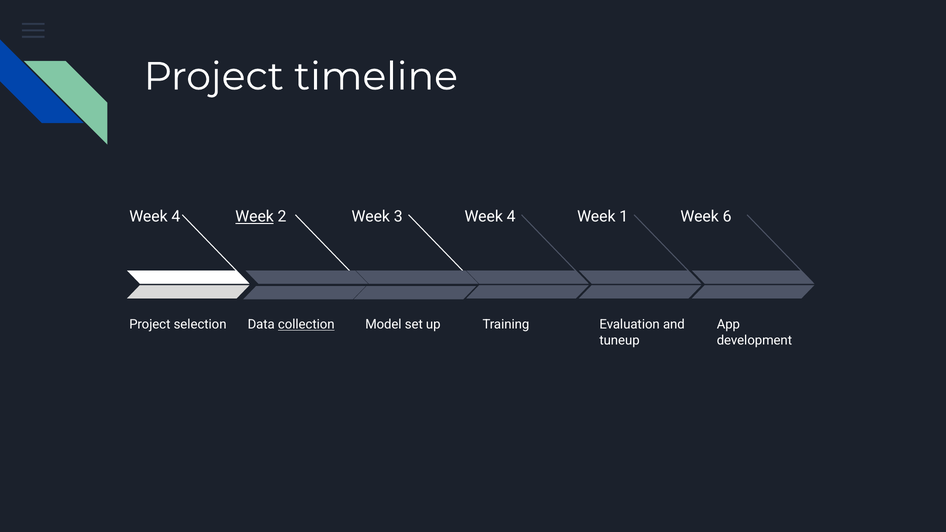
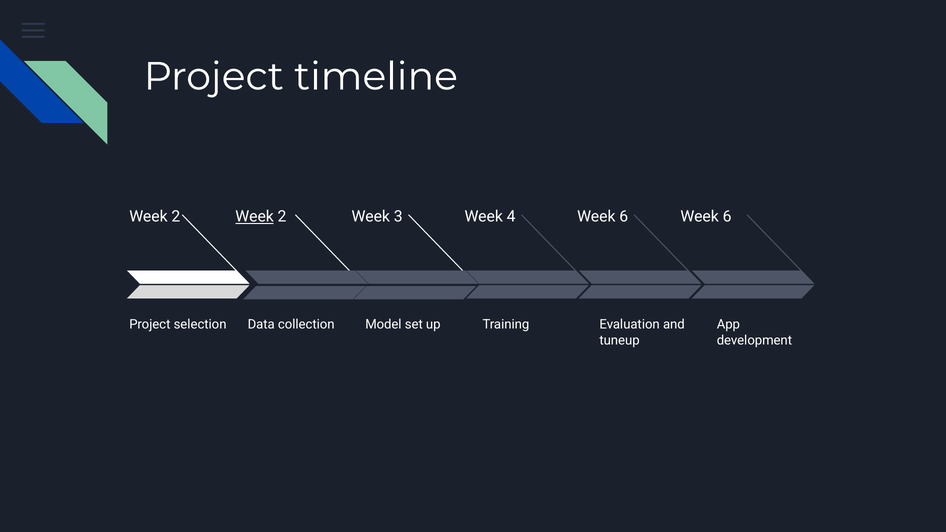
4: 4 -> 2 (176, 217)
1: 1 -> 6 (624, 217)
collection underline: present -> none (306, 325)
